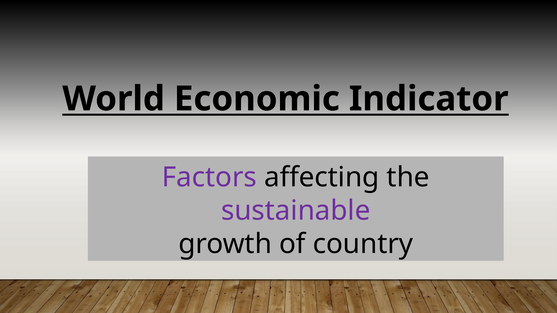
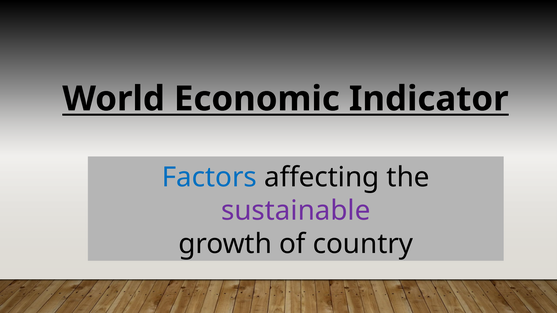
Factors colour: purple -> blue (209, 177)
